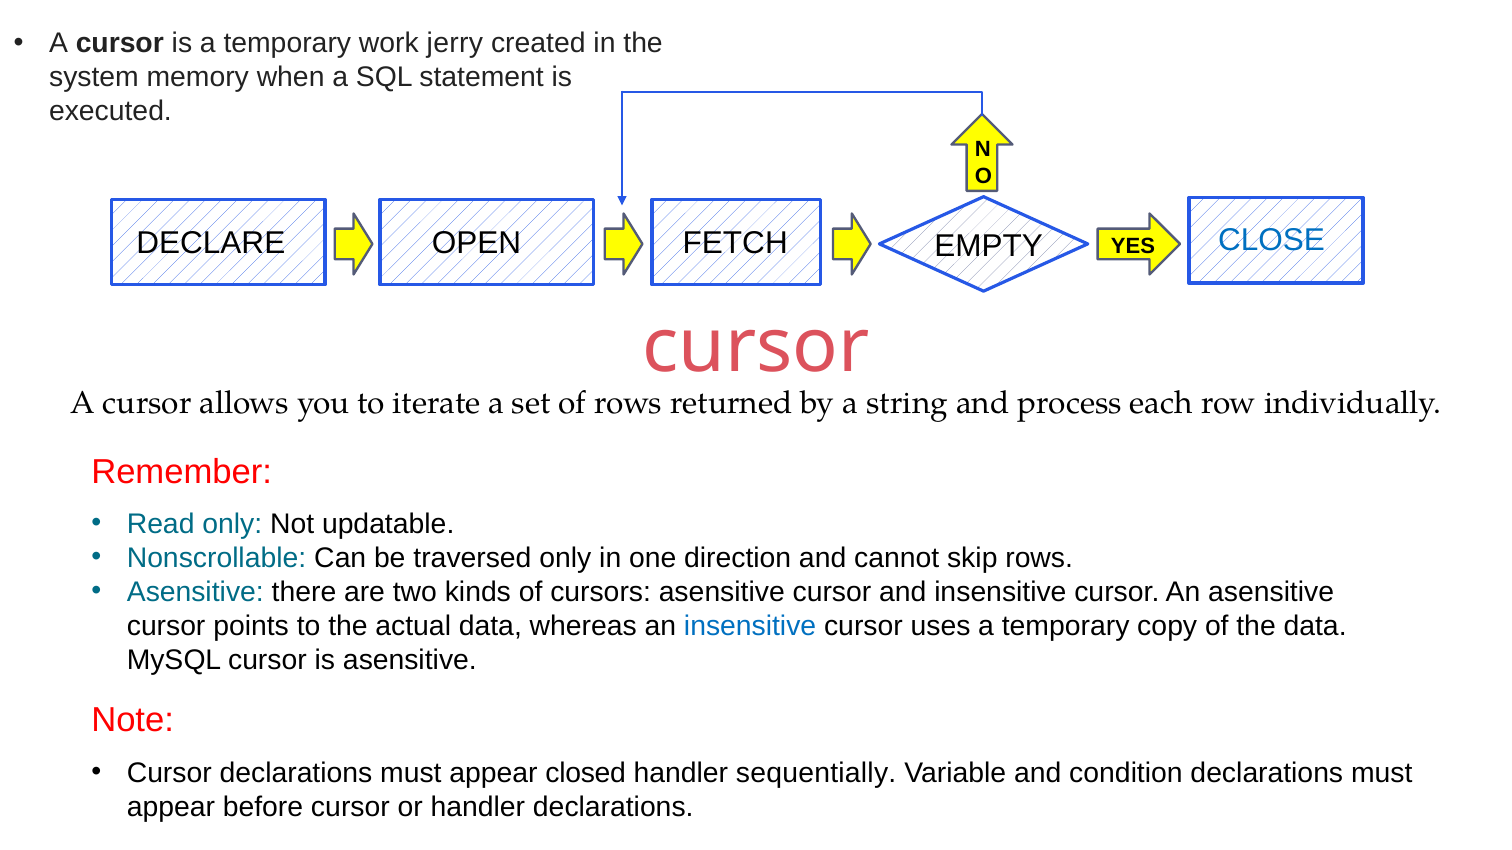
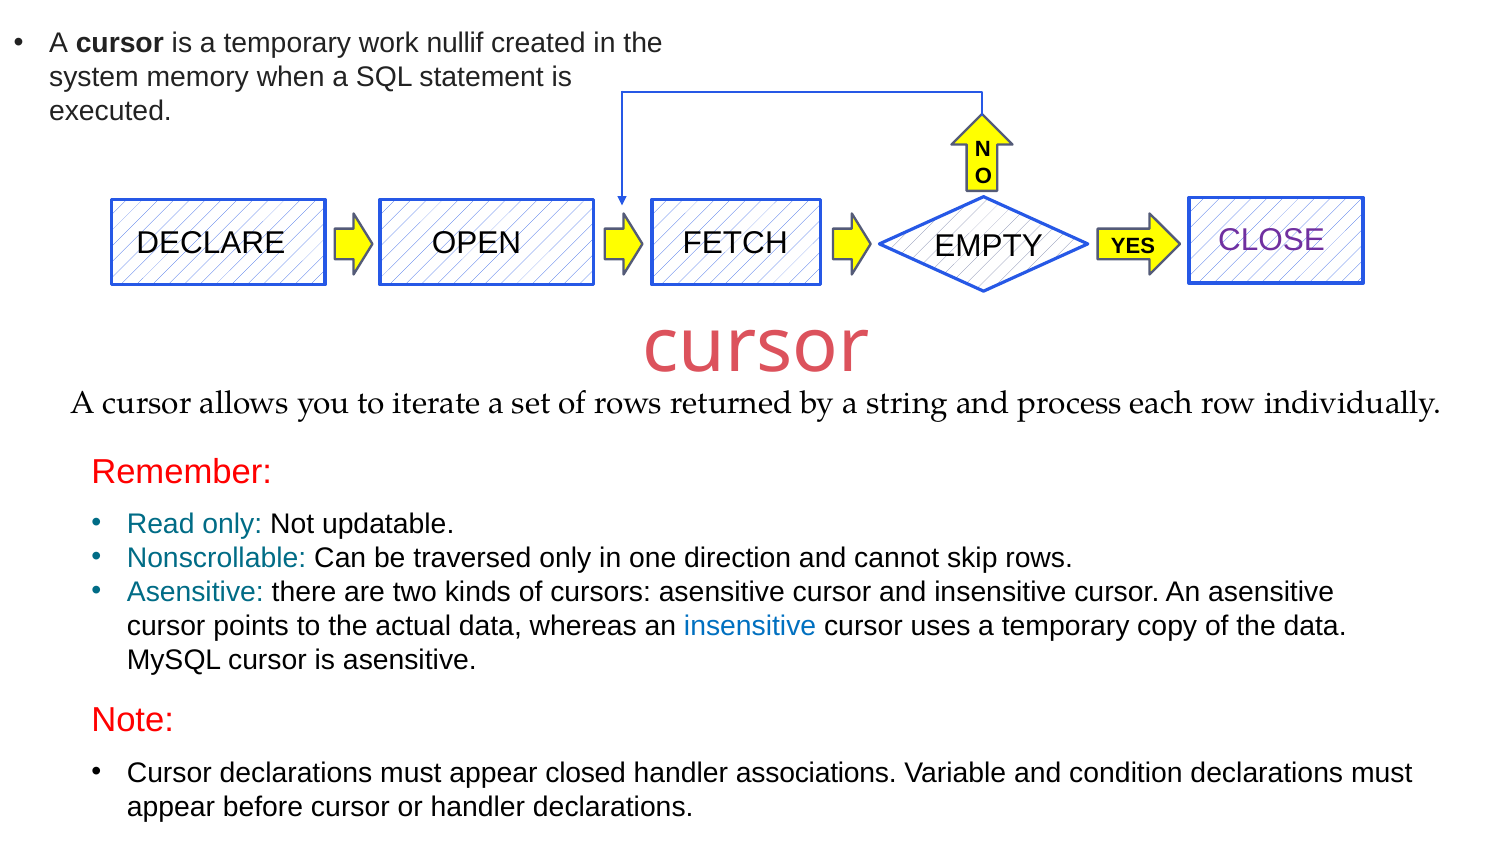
jerry: jerry -> nullif (455, 44)
CLOSE colour: blue -> purple (1271, 240)
sequentially: sequentially -> associations (816, 773)
